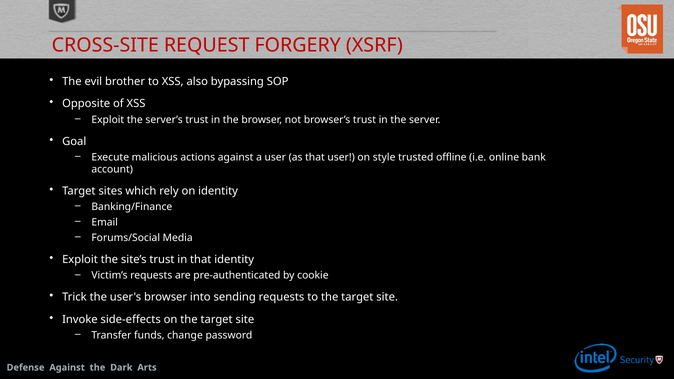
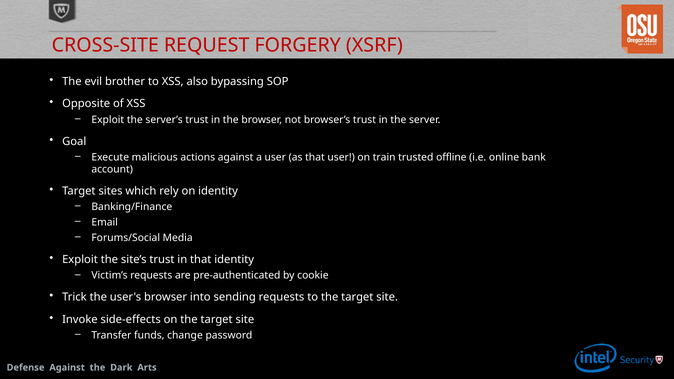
style: style -> train (384, 157)
